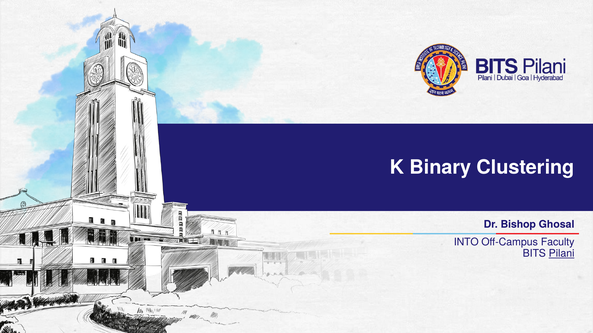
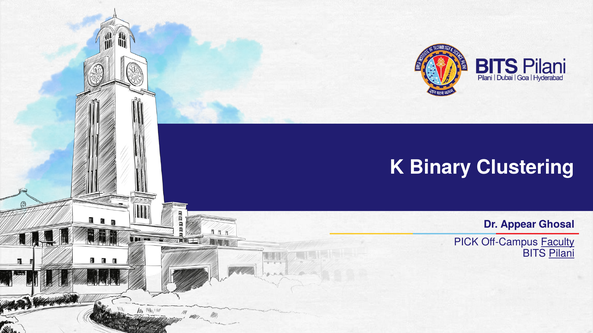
Bishop: Bishop -> Appear (518, 225)
INTO: INTO -> PICK (466, 243)
Faculty underline: none -> present (558, 243)
